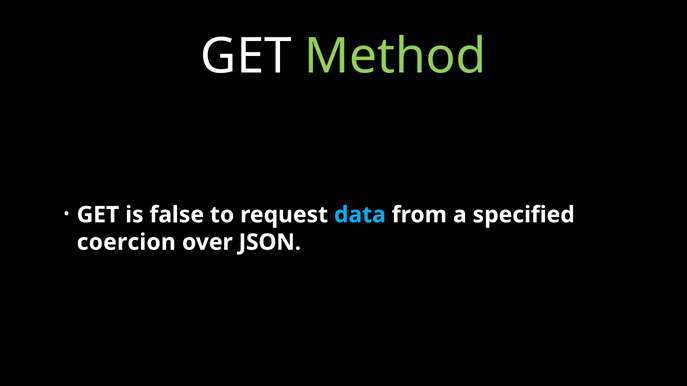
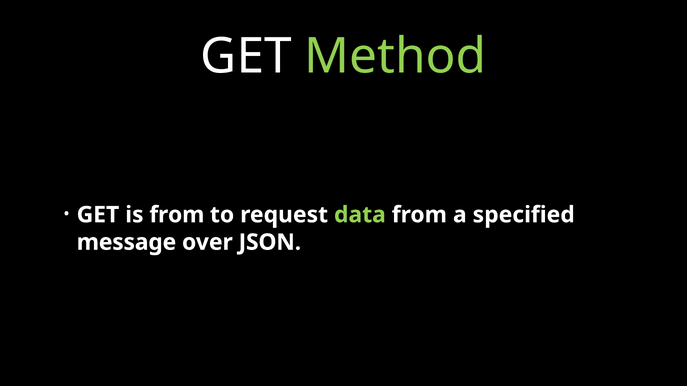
is false: false -> from (177, 215)
data colour: light blue -> light green (360, 215)
coercion: coercion -> message (126, 242)
